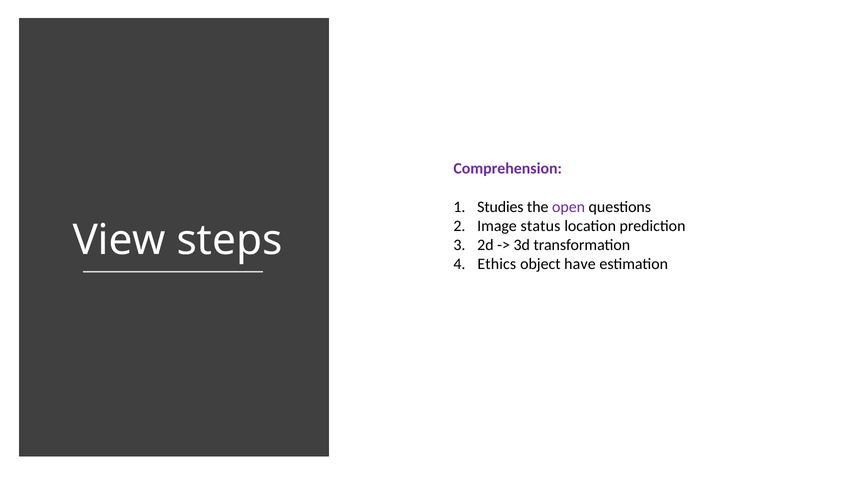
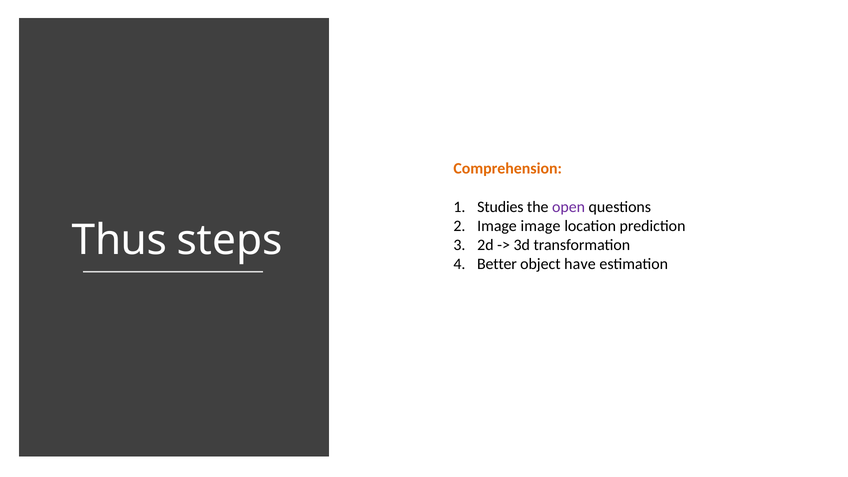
Comprehension colour: purple -> orange (508, 169)
Image status: status -> image (540, 226)
View: View -> Thus (119, 240)
Ethics: Ethics -> Better (497, 264)
